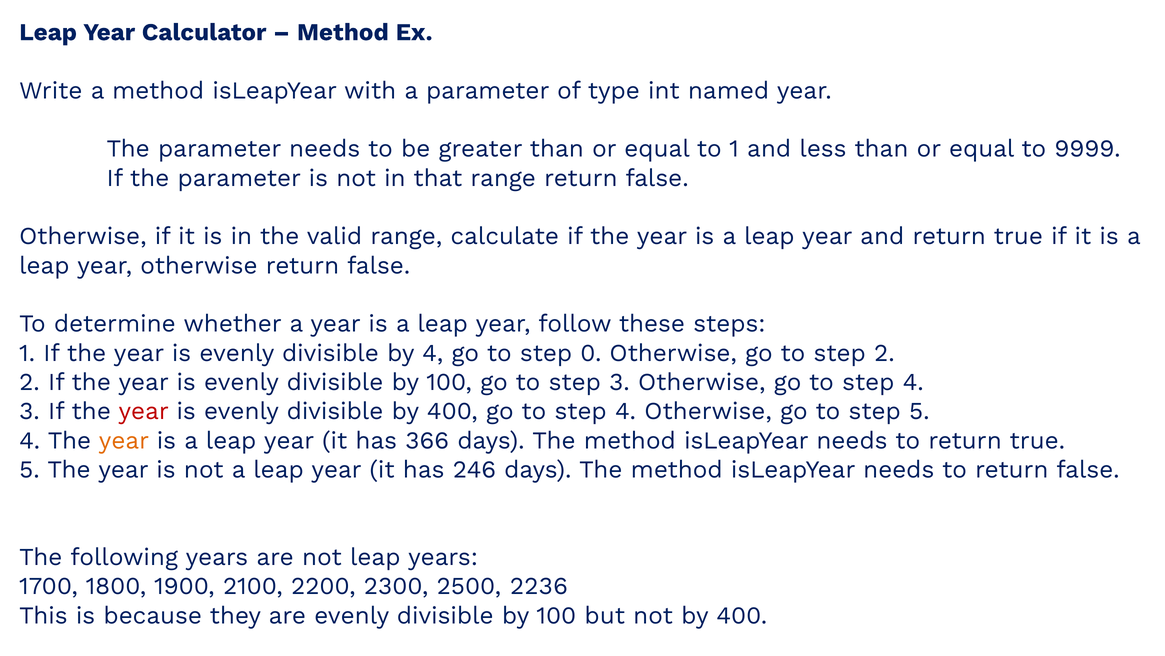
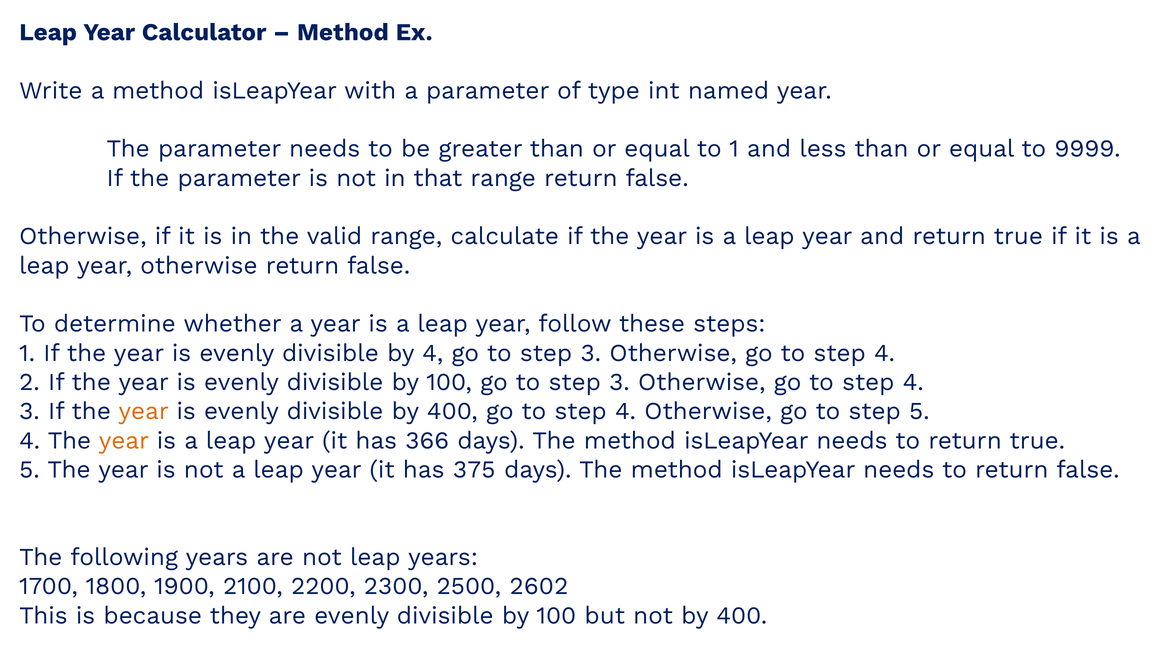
0: 0 -> 3 (591, 353)
2: 2 -> 4 (885, 353)
year colour: red -> orange (144, 411)
246: 246 -> 375 (474, 469)
2236: 2236 -> 2602 (539, 586)
